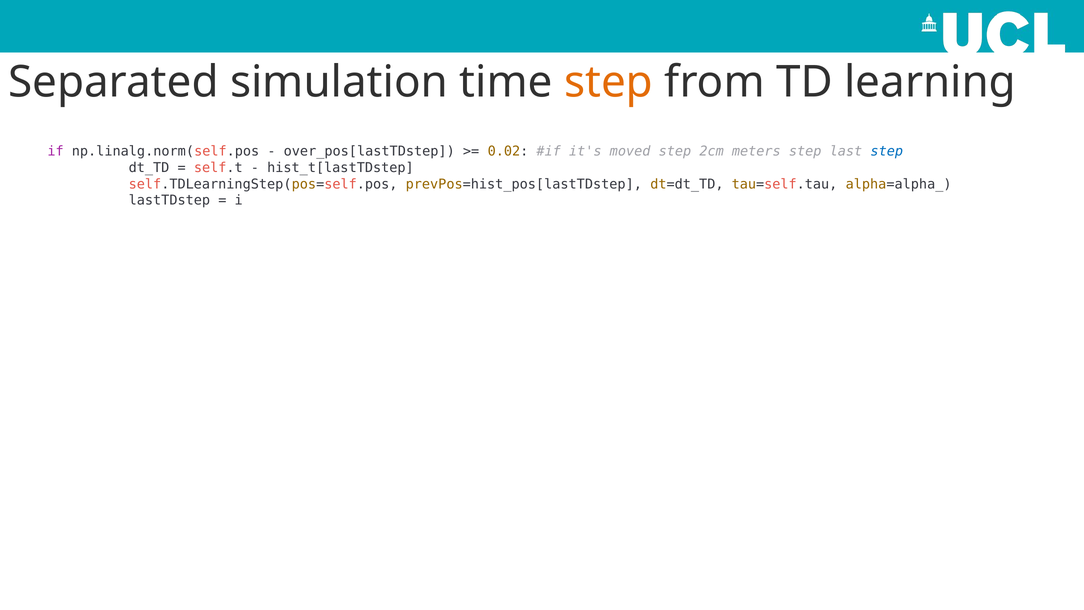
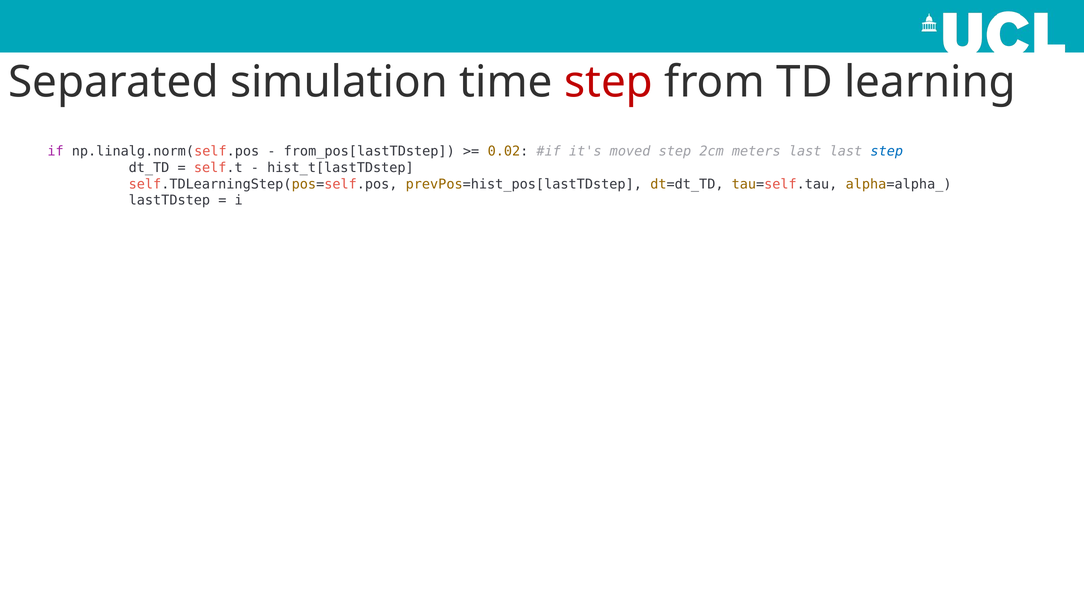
step colour: orange -> red (609, 82)
over_pos[lastTDstep: over_pos[lastTDstep -> from_pos[lastTDstep (369, 151)
meters step: step -> last (805, 151)
